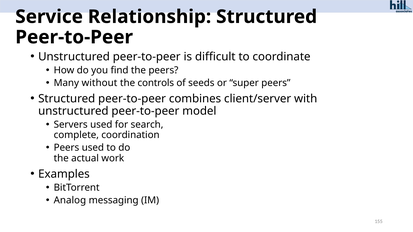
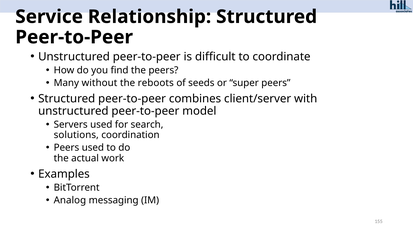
controls: controls -> reboots (156, 83)
complete: complete -> solutions (76, 135)
